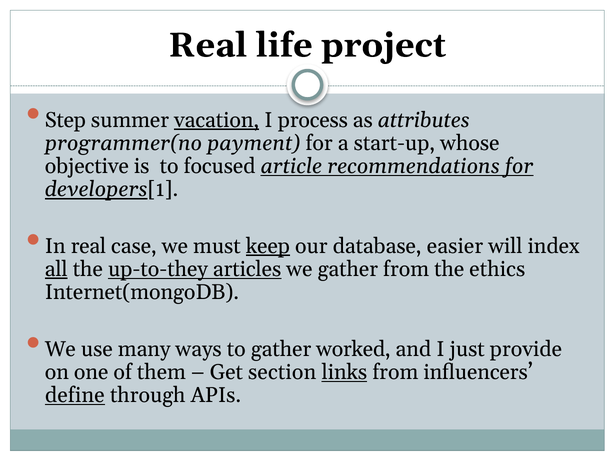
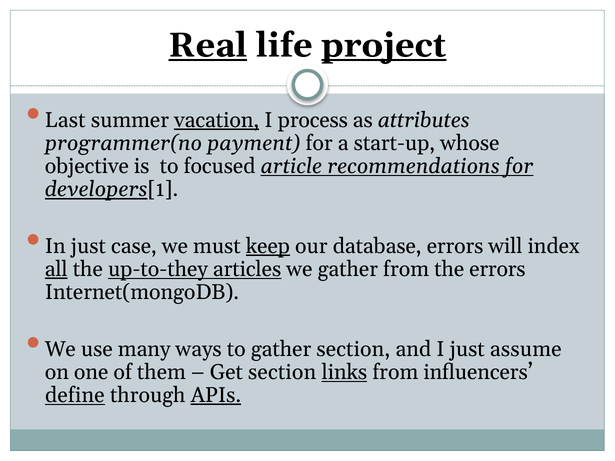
Real underline: none -> present (208, 45)
project underline: none -> present (384, 45)
Step: Step -> Last (65, 120)
In real: real -> just (88, 246)
database easier: easier -> errors (455, 246)
the ethics: ethics -> errors (497, 269)
gather worked: worked -> section (353, 349)
provide: provide -> assume (526, 349)
APIs underline: none -> present (216, 395)
